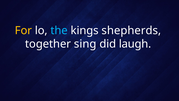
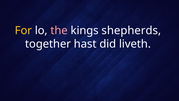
the colour: light blue -> pink (59, 30)
sing: sing -> hast (85, 44)
laugh: laugh -> liveth (135, 44)
